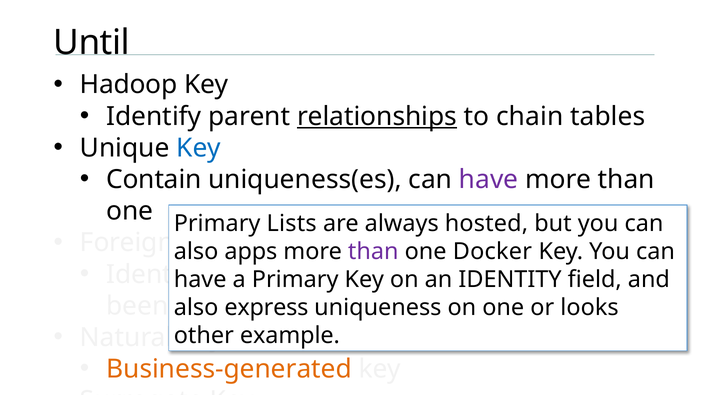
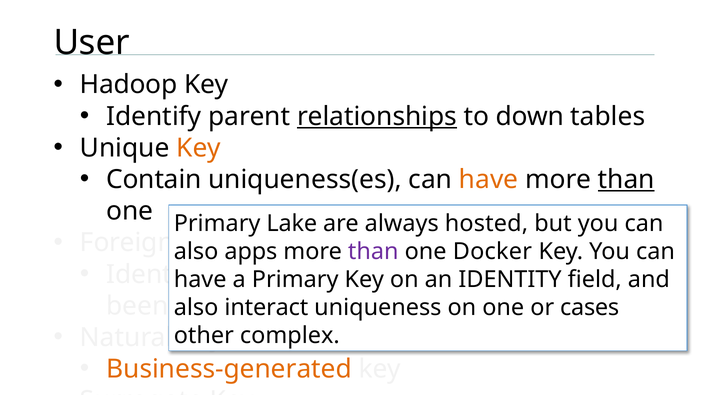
Until: Until -> User (92, 43)
chain: chain -> down (530, 116)
Key colour: blue -> orange (199, 148)
have colour: purple -> orange (489, 180)
than underline: none -> present (626, 180)
Lists: Lists -> Lake (292, 224)
express: express -> interact (266, 308)
looks: looks -> cases (590, 308)
example: example -> complex (290, 336)
